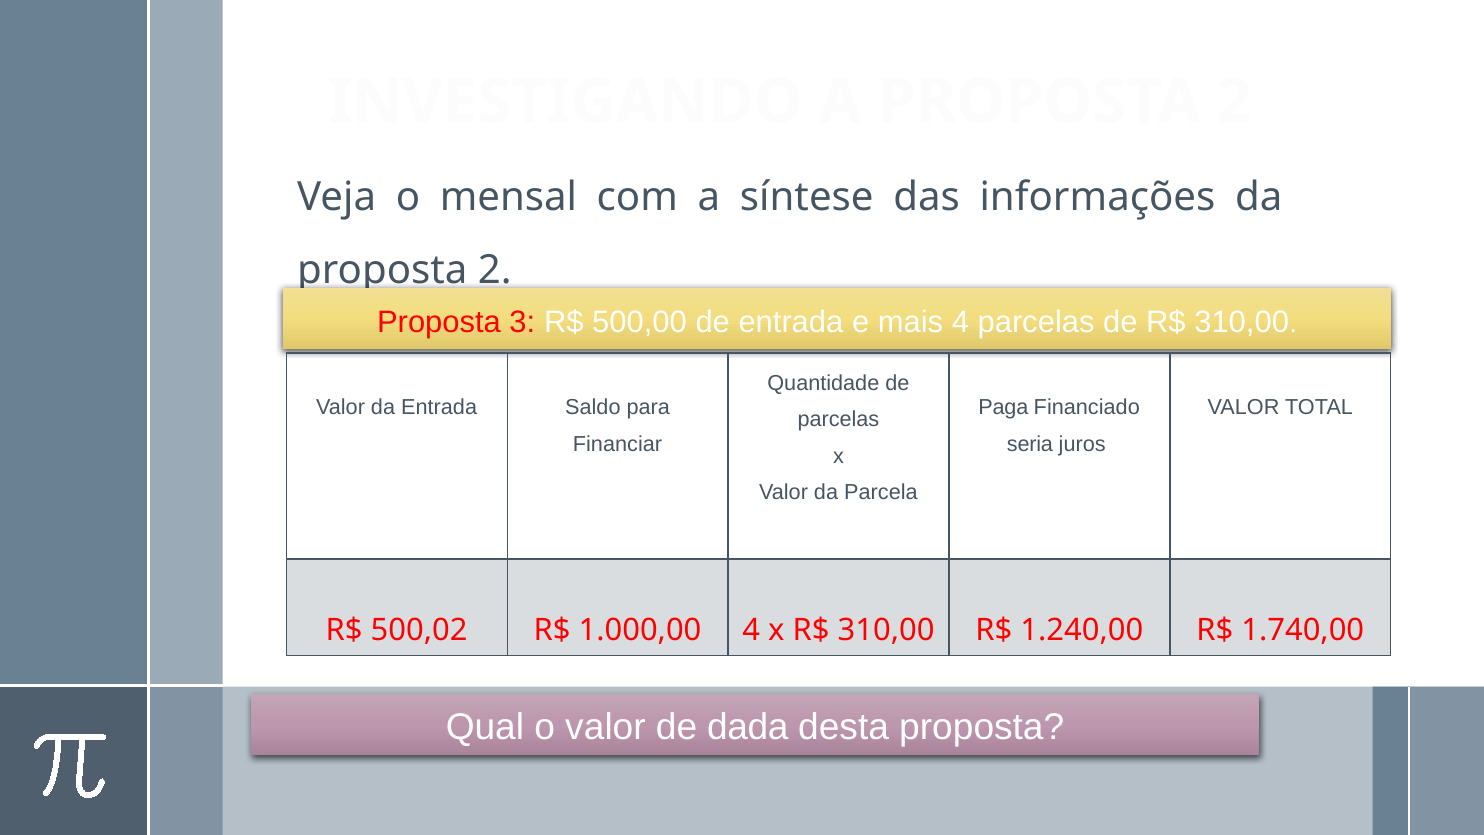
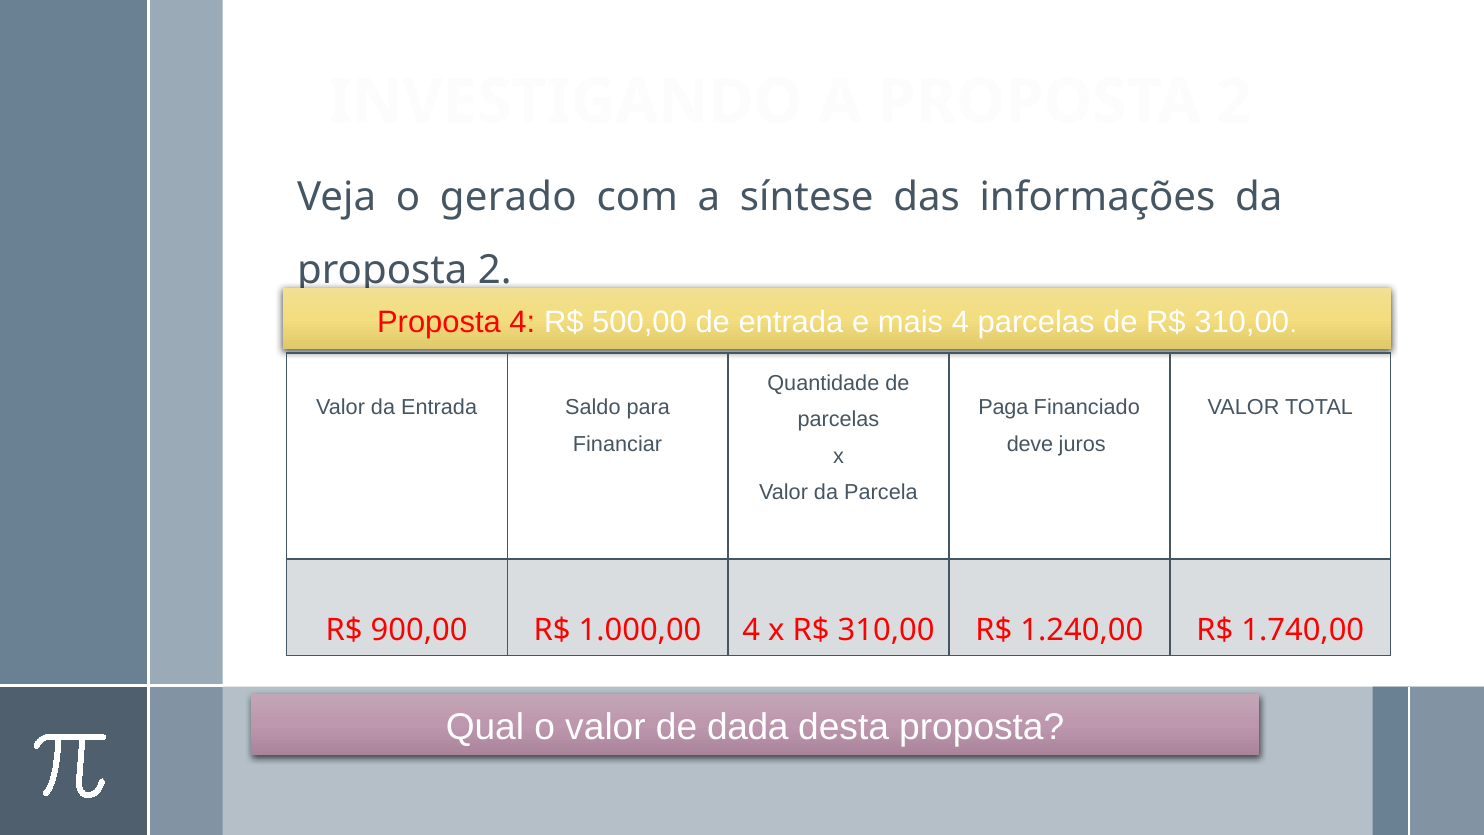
mensal: mensal -> gerado (508, 198)
Proposta 3: 3 -> 4 (522, 322)
seria: seria -> deve (1030, 444)
500,02: 500,02 -> 900,00 (419, 630)
